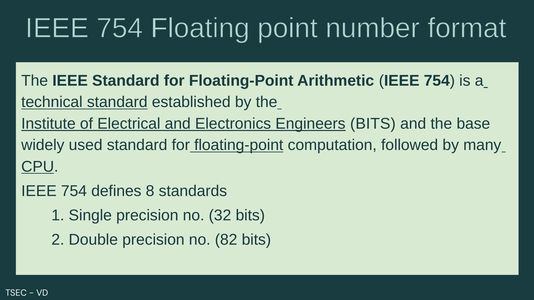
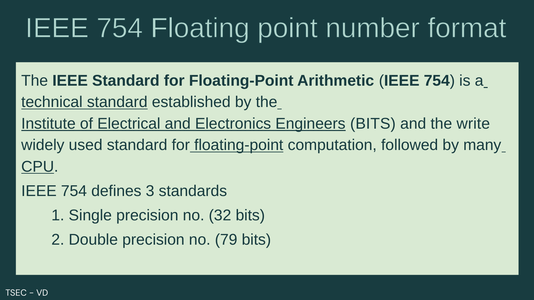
base: base -> write (473, 124)
8: 8 -> 3 (150, 191)
82: 82 -> 79 (226, 240)
